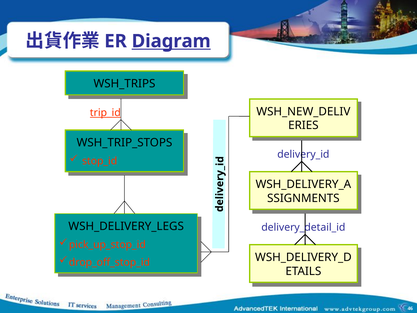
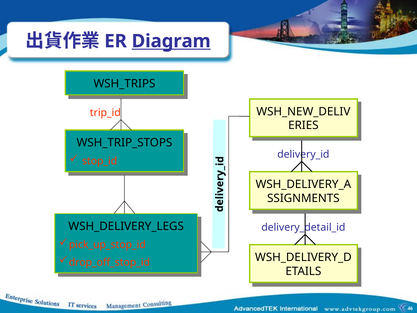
trip_id underline: present -> none (105, 113)
